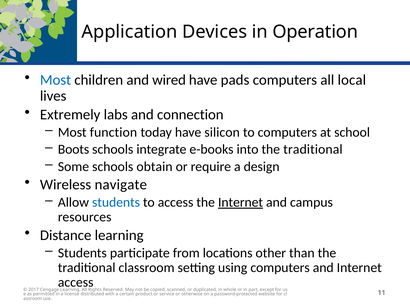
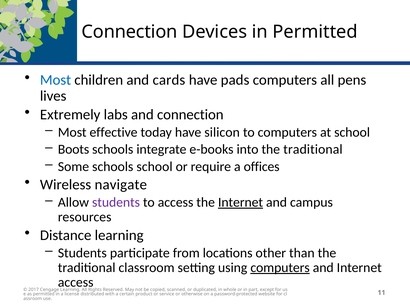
Application: Application -> Connection (130, 32)
in Operation: Operation -> Permitted (315, 32)
wired: wired -> cards (169, 80)
local: local -> pens (352, 80)
function: function -> effective (114, 132)
schools obtain: obtain -> school (155, 167)
design: design -> offices (262, 167)
students colour: blue -> purple (116, 203)
computers underline: none -> present (280, 268)
